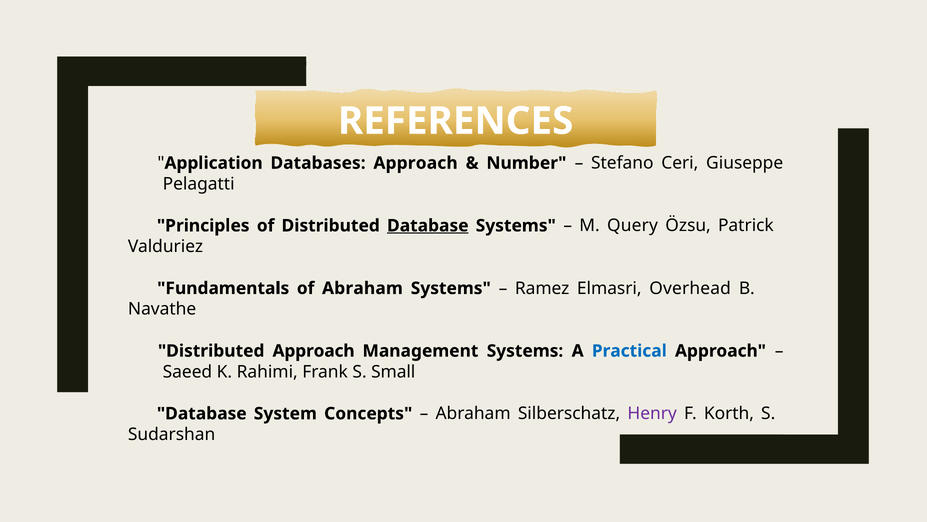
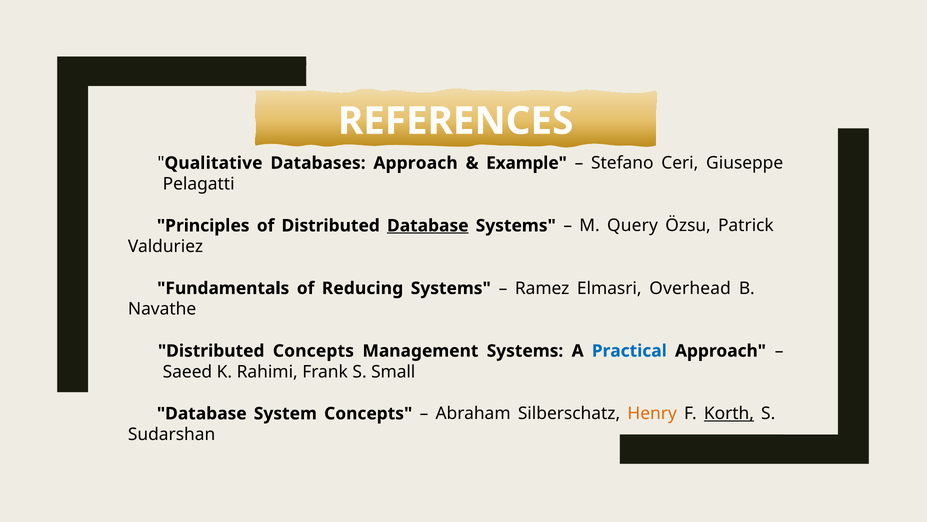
Application: Application -> Qualitative (214, 163)
Number: Number -> Example (526, 163)
of Abraham: Abraham -> Reducing (362, 288)
Distributed Approach: Approach -> Concepts (313, 351)
Henry colour: purple -> orange (652, 413)
Korth underline: none -> present (729, 413)
